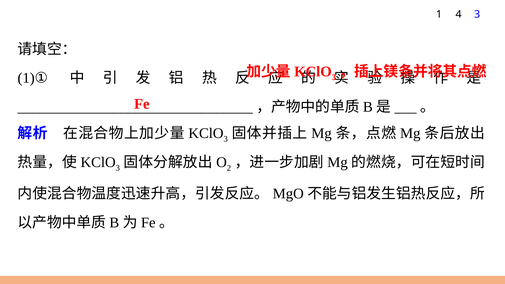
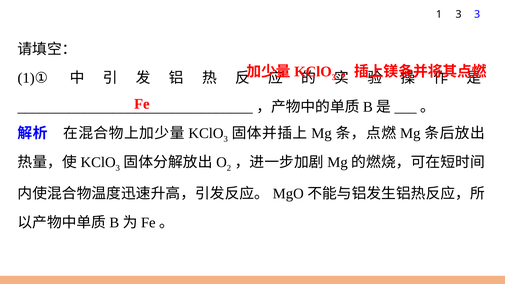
1 4: 4 -> 3 (459, 14)
